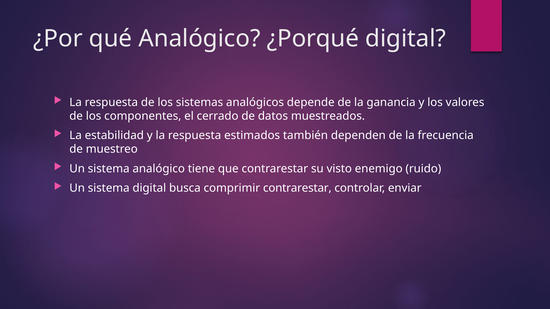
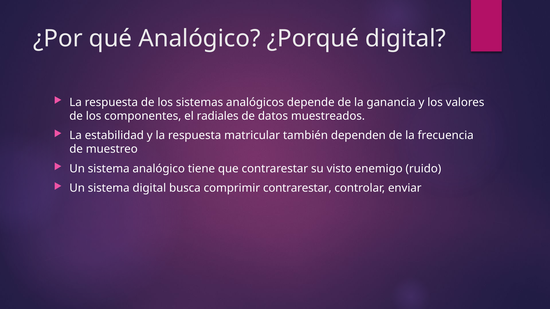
cerrado: cerrado -> radiales (218, 116)
estimados: estimados -> matricular (252, 136)
